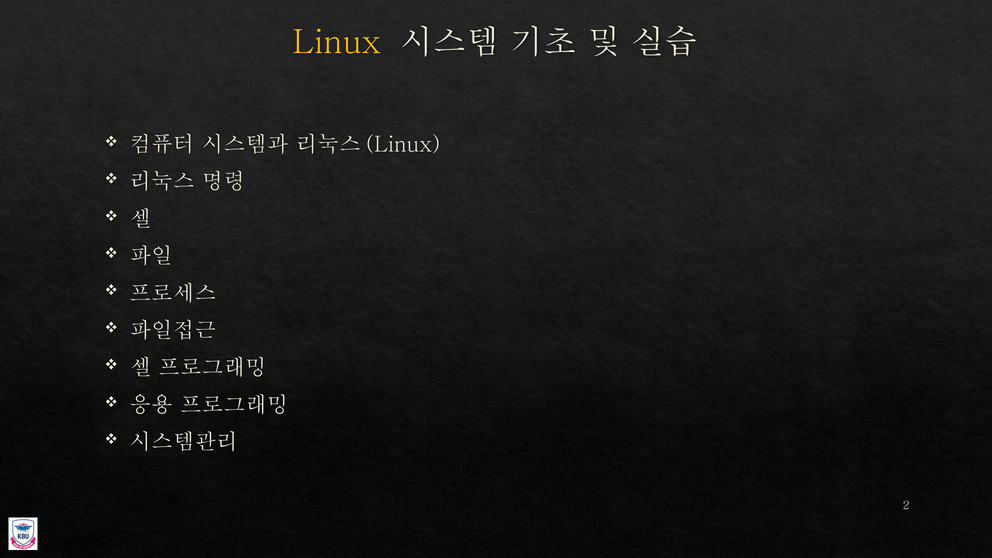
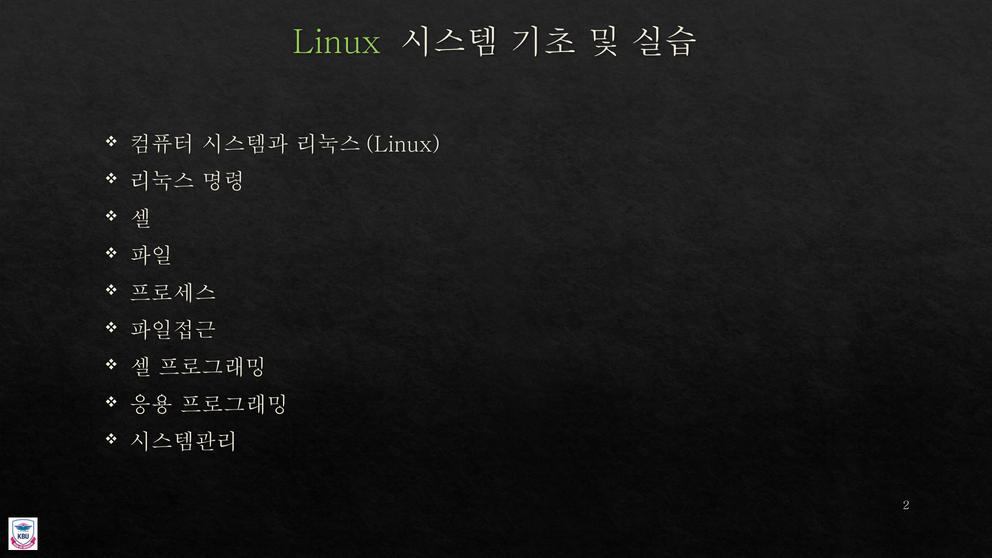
Linux colour: yellow -> light green (337, 42)
